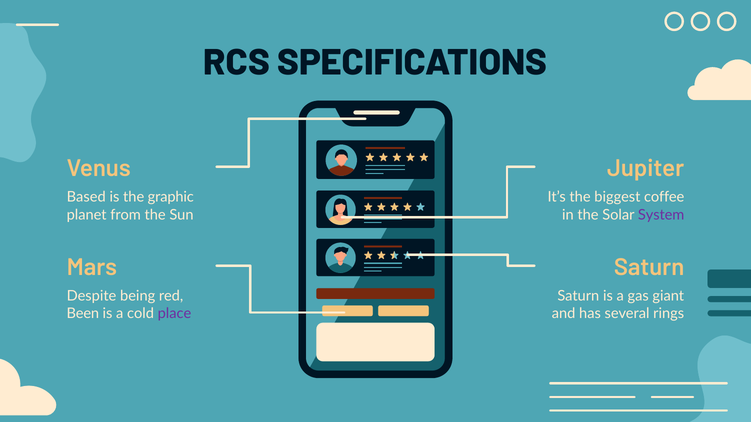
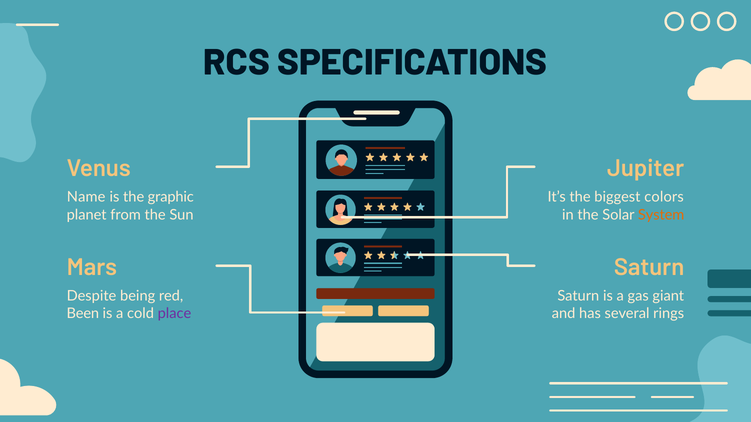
Based: Based -> Name (86, 197)
coffee: coffee -> colors (664, 197)
System colour: purple -> orange (661, 215)
